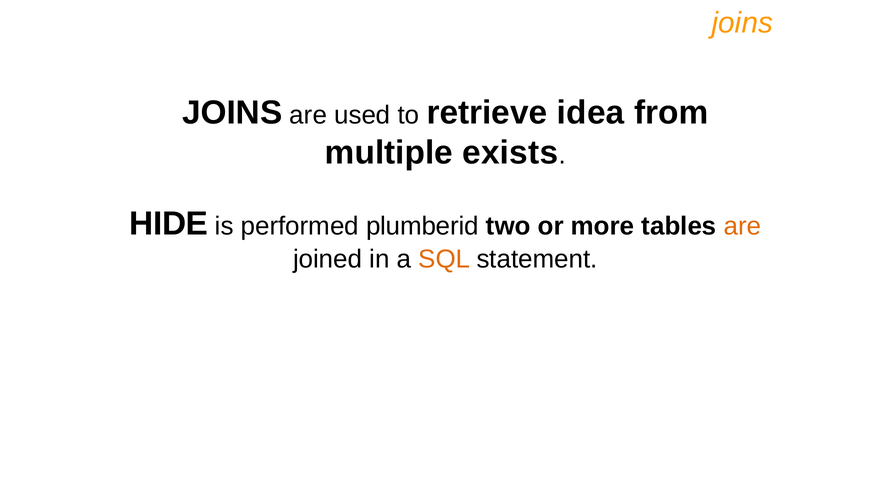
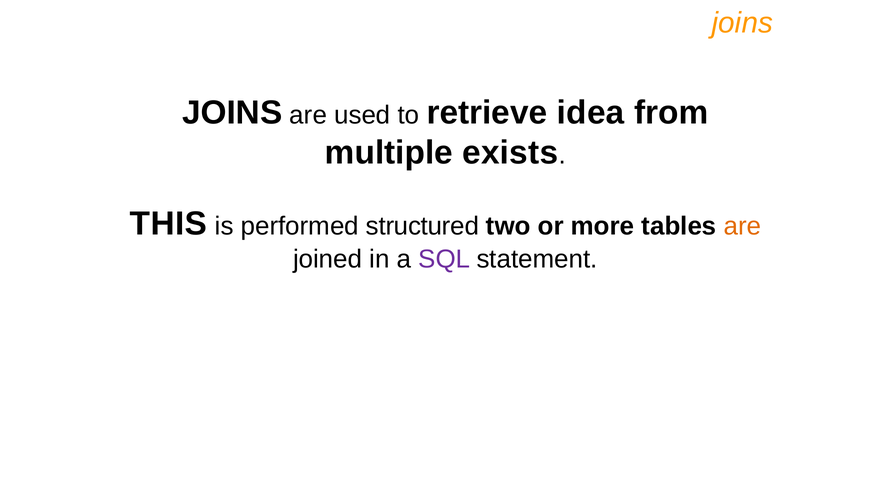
HIDE: HIDE -> THIS (168, 224)
plumberid: plumberid -> structured (422, 226)
SQL colour: orange -> purple (444, 259)
